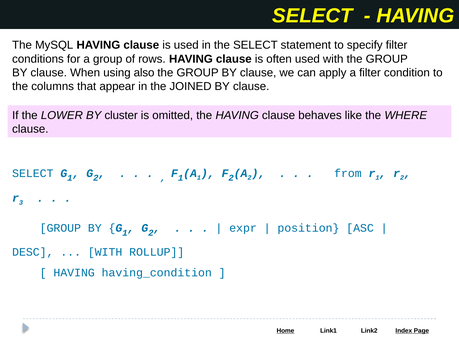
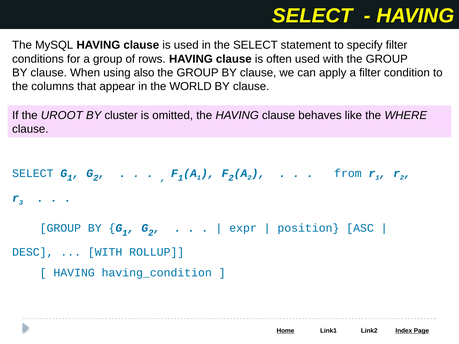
JOINED: JOINED -> WORLD (191, 87)
LOWER: LOWER -> UROOT (62, 115)
